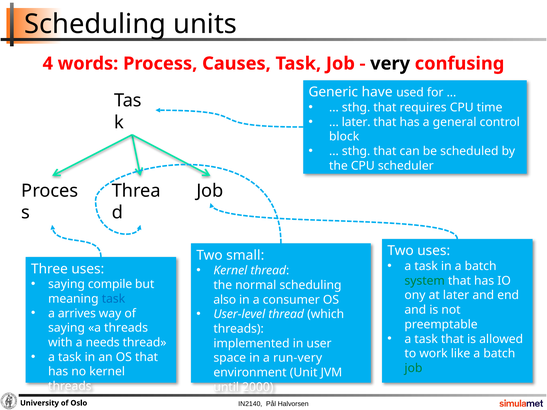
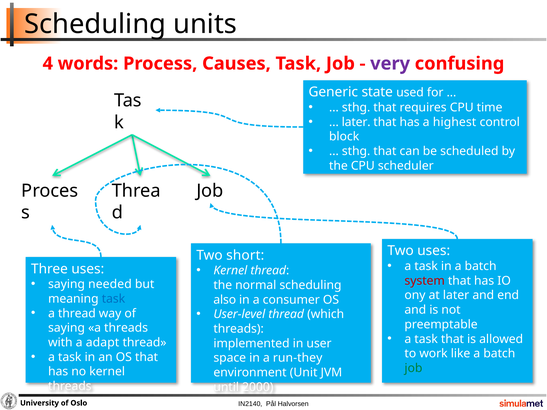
very colour: black -> purple (390, 64)
have: have -> state (377, 92)
general: general -> highest (455, 122)
small: small -> short (245, 255)
system colour: green -> red (425, 281)
compile: compile -> needed (110, 284)
a arrives: arrives -> thread (77, 314)
needs: needs -> adapt (103, 343)
run-very: run-very -> run-they (298, 358)
